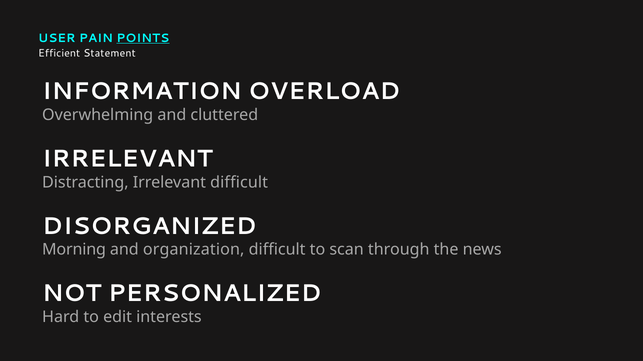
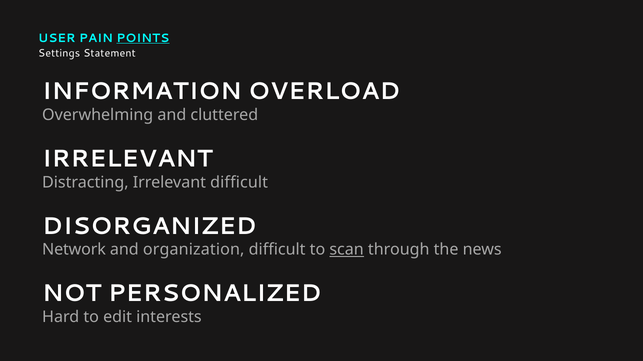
Efficient: Efficient -> Settings (59, 53)
Morning: Morning -> Network (74, 250)
scan underline: none -> present (347, 250)
